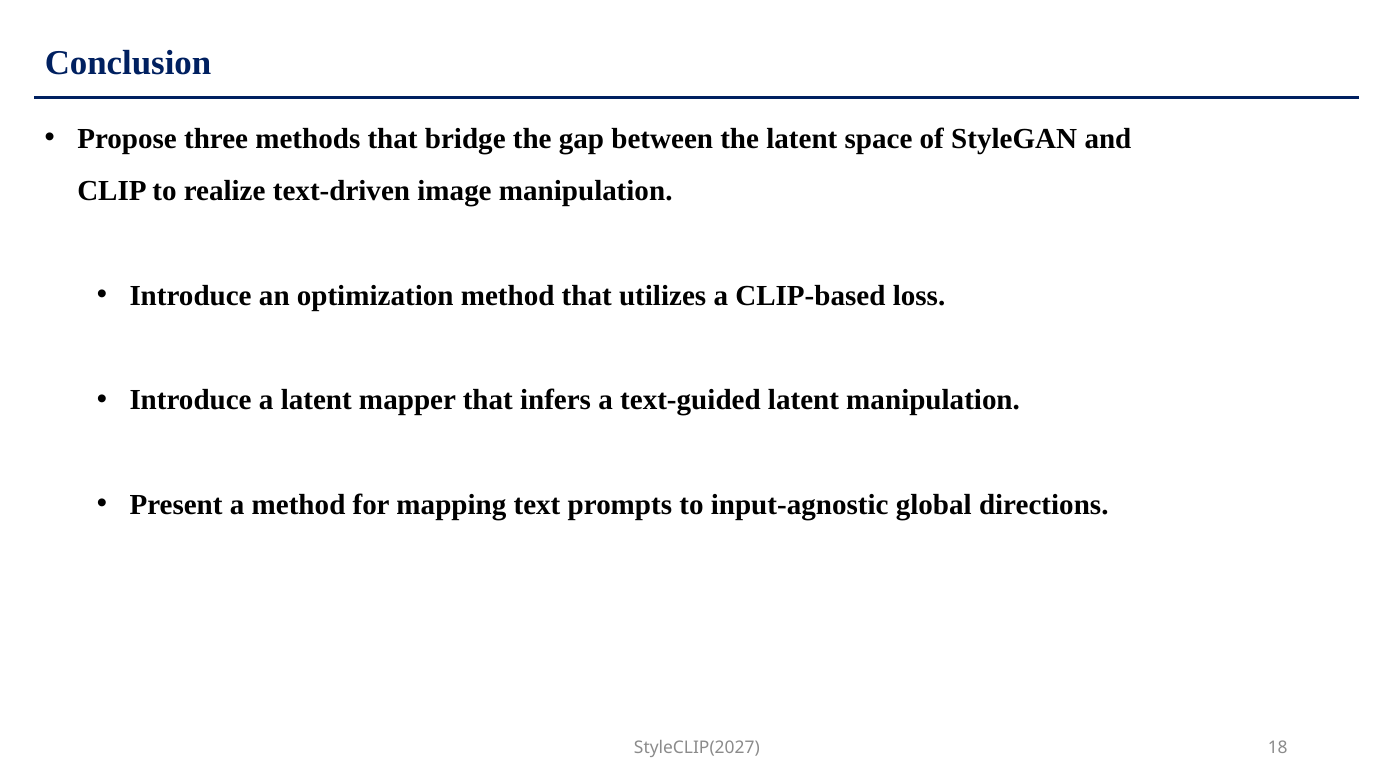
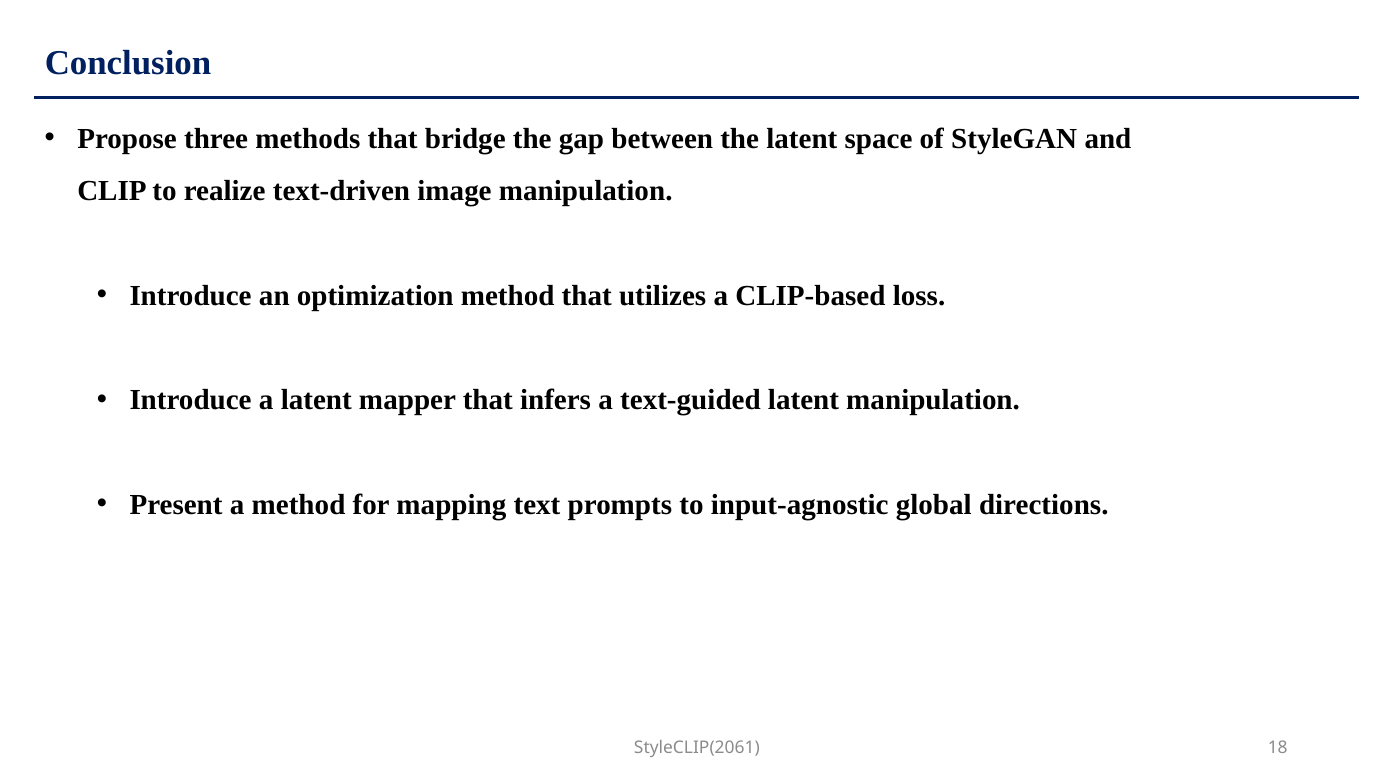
StyleCLIP(2027: StyleCLIP(2027 -> StyleCLIP(2061 (697, 747)
